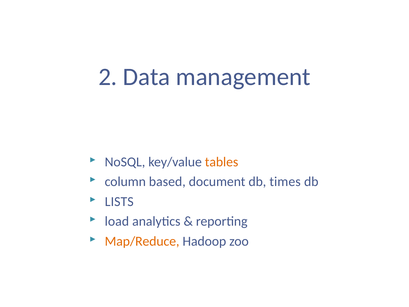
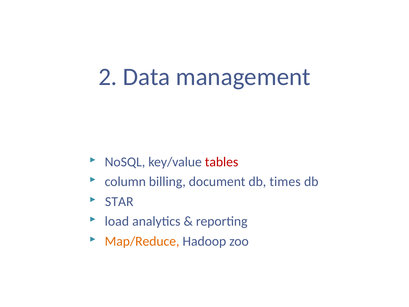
tables colour: orange -> red (222, 162)
based: based -> billing (167, 182)
LISTS: LISTS -> STAR (119, 201)
